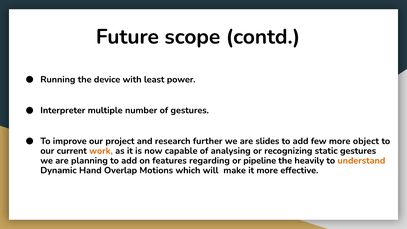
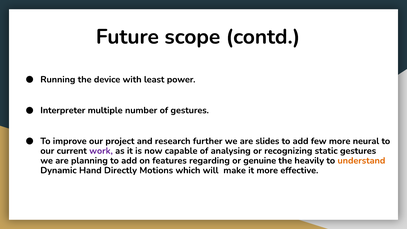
object: object -> neural (366, 141)
work colour: orange -> purple (101, 151)
pipeline: pipeline -> genuine (260, 161)
Overlap: Overlap -> Directly (121, 170)
